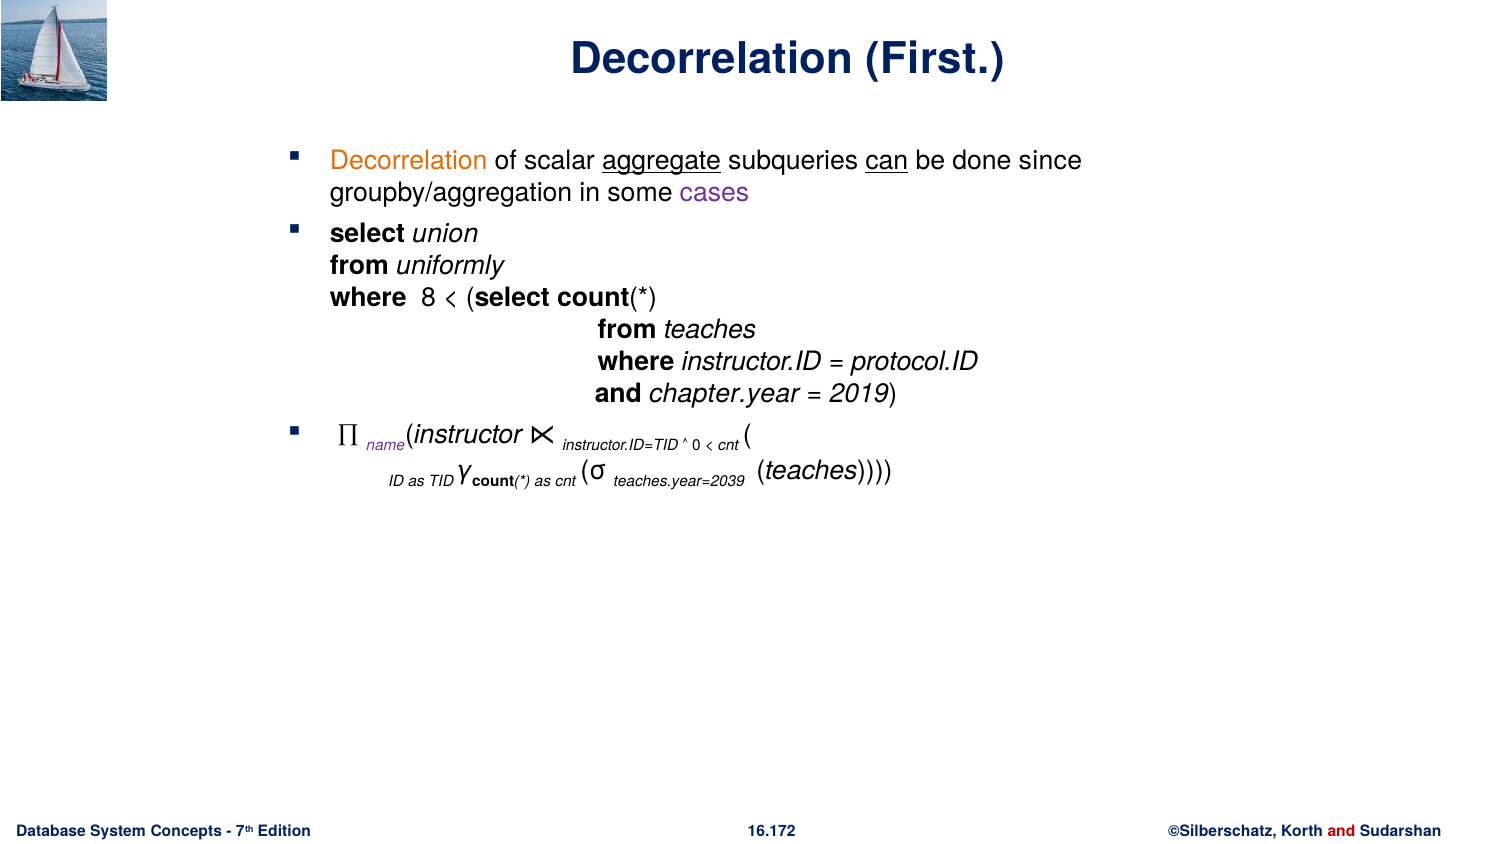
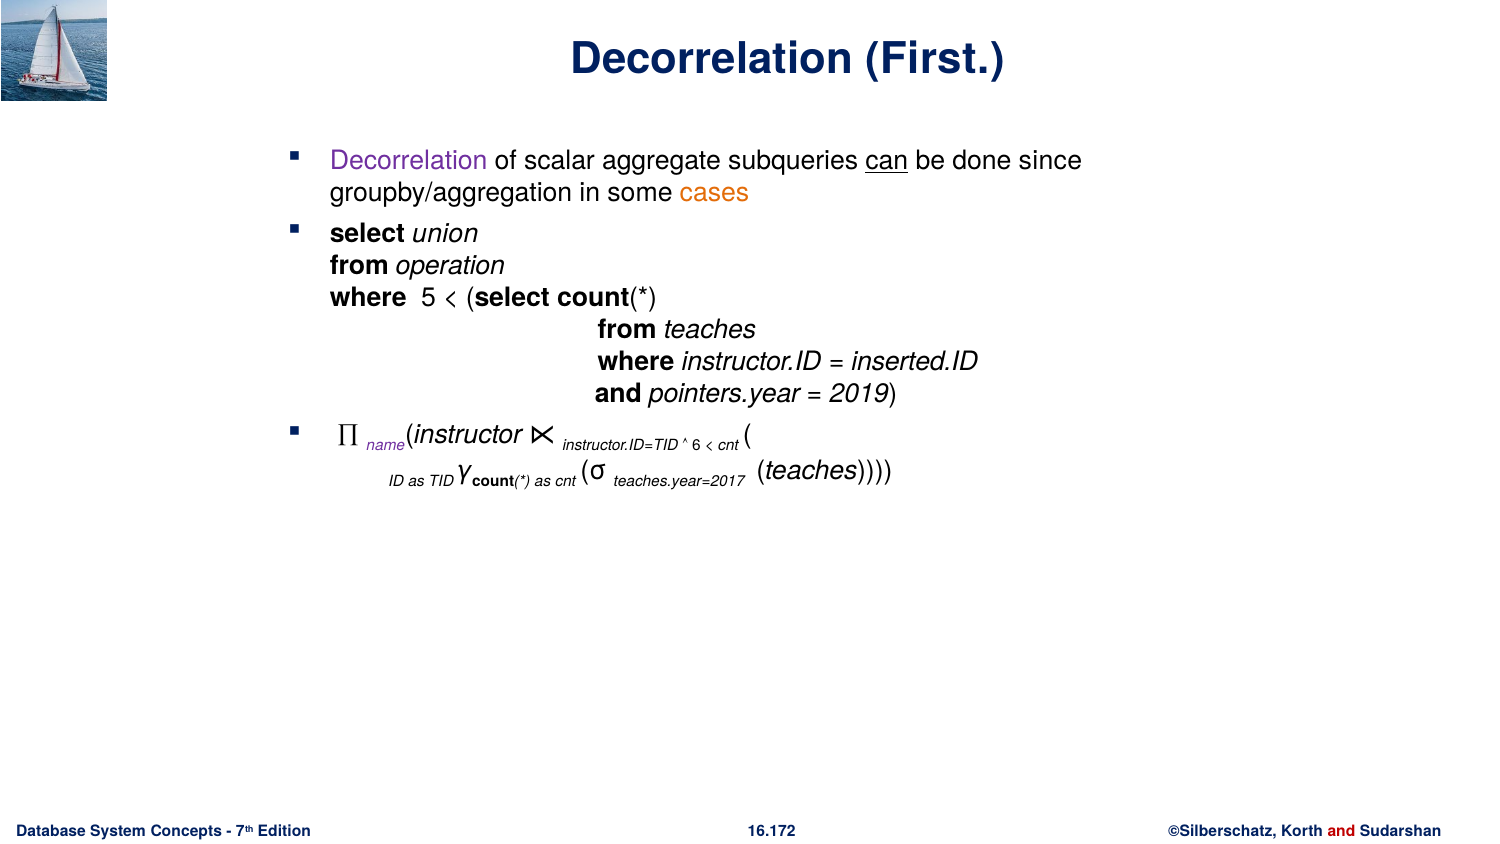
Decorrelation colour: orange -> purple (409, 161)
aggregate underline: present -> none (662, 161)
cases colour: purple -> orange (714, 193)
uniformly: uniformly -> operation (450, 266)
8: 8 -> 5 (429, 298)
protocol.ID: protocol.ID -> inserted.ID (915, 362)
chapter.year: chapter.year -> pointers.year (724, 393)
0: 0 -> 6 (696, 445)
teaches.year=2039: teaches.year=2039 -> teaches.year=2017 (679, 481)
